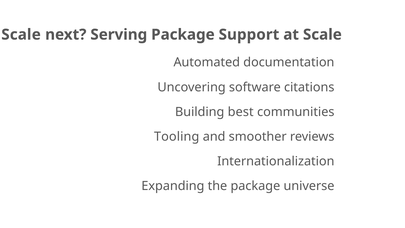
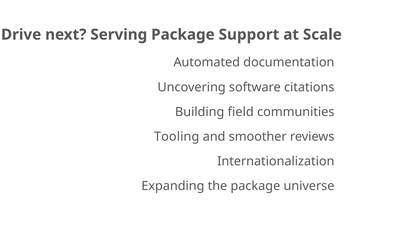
Scale: Scale -> Drive (21, 35)
best: best -> field (241, 112)
